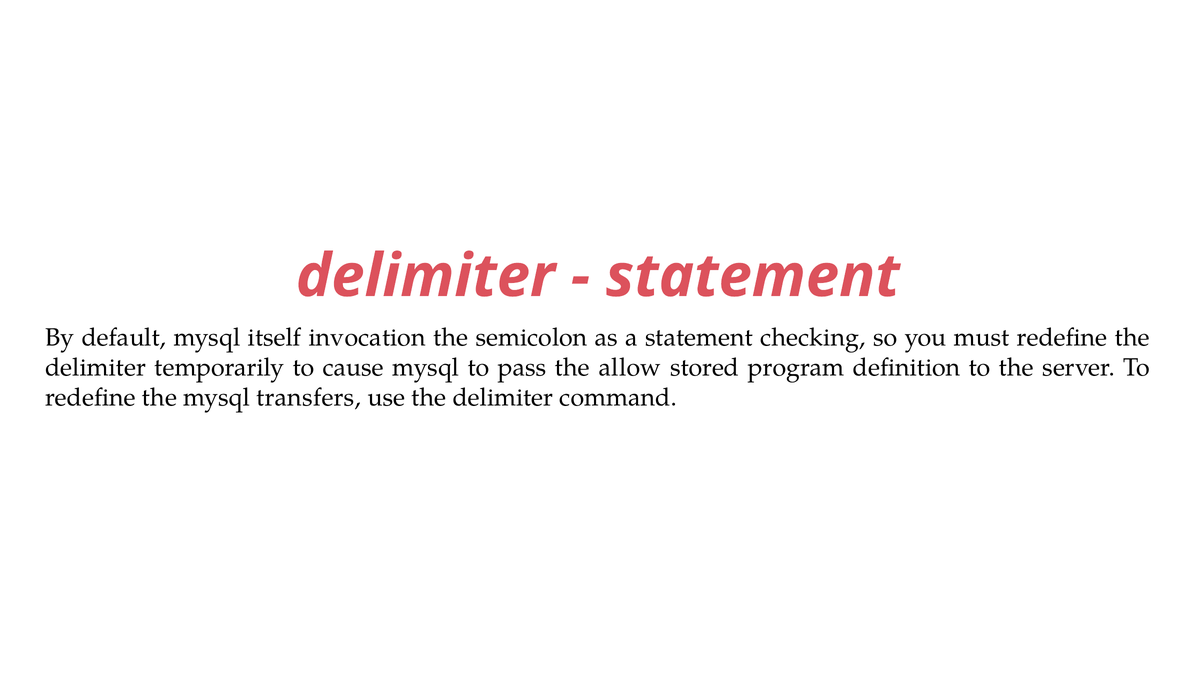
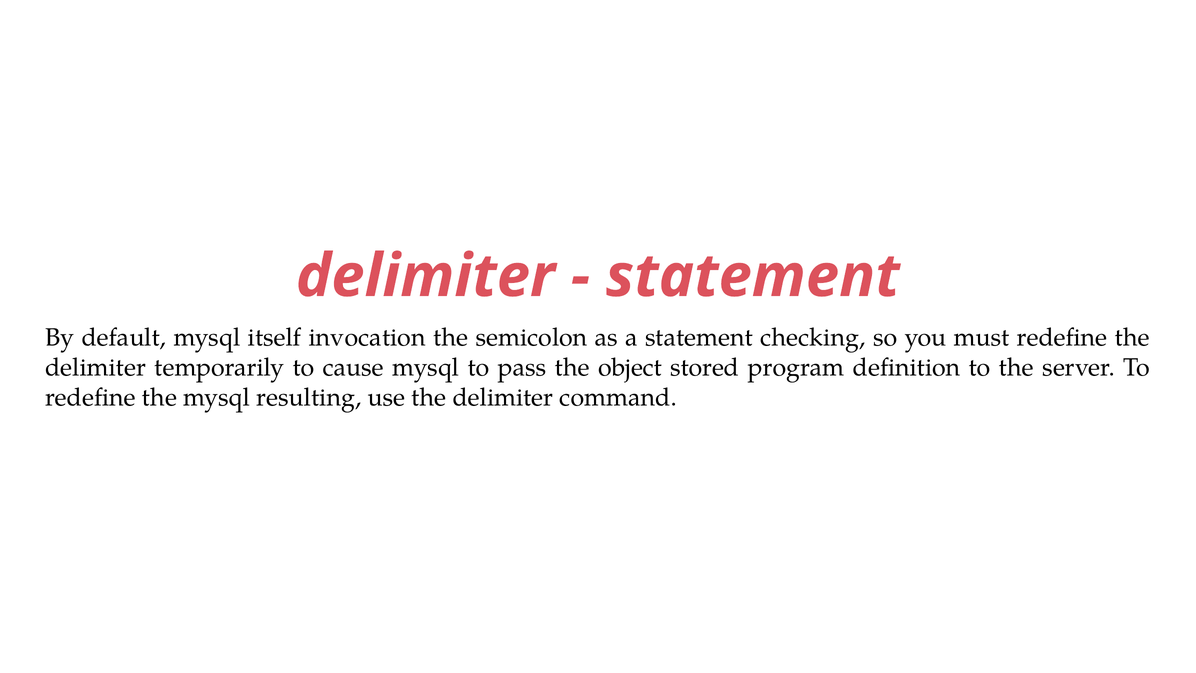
allow: allow -> object (630, 367)
transfers: transfers -> resulting (309, 397)
